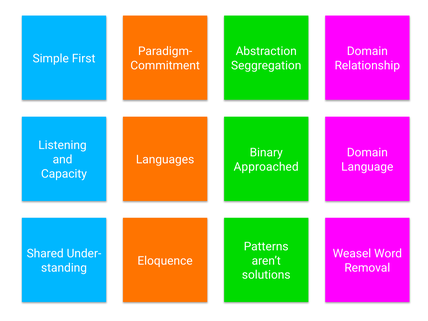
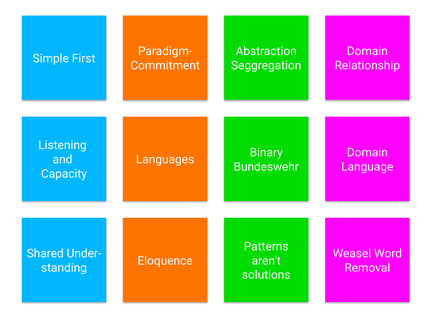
Approached: Approached -> Bundeswehr (266, 167)
